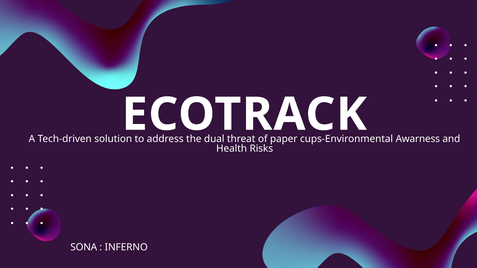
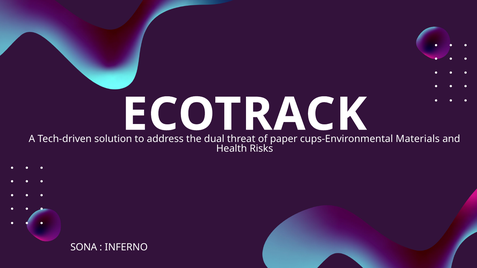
Awarness: Awarness -> Materials (418, 139)
